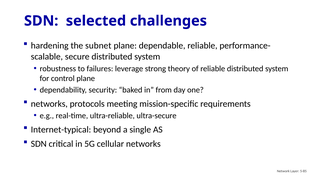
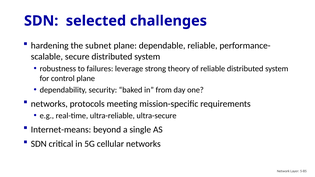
Internet-typical: Internet-typical -> Internet-means (61, 130)
